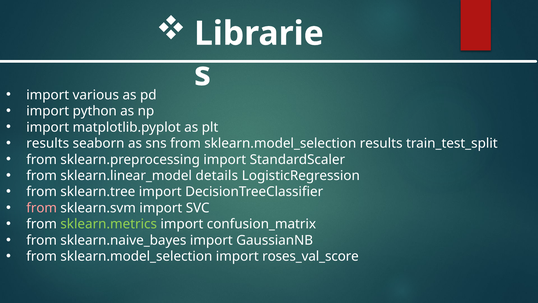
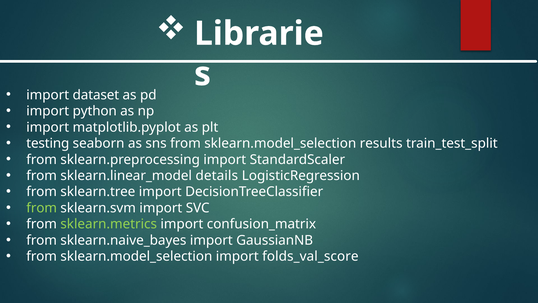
various: various -> dataset (96, 95)
results: results -> testing (48, 143)
from colour: pink -> light green (42, 208)
roses_val_score: roses_val_score -> folds_val_score (310, 256)
